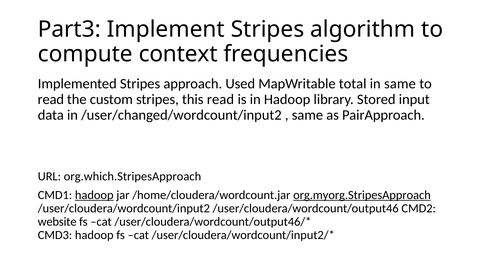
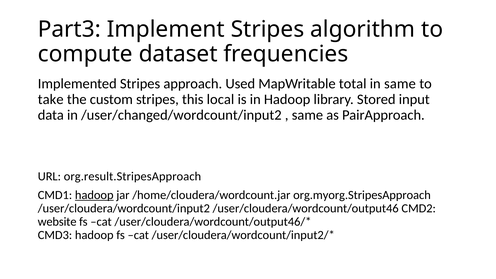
context: context -> dataset (178, 54)
read: read -> take (51, 99)
this read: read -> local (220, 99)
org.which.StripesApproach: org.which.StripesApproach -> org.result.StripesApproach (132, 176)
org.myorg.StripesApproach underline: present -> none (362, 195)
